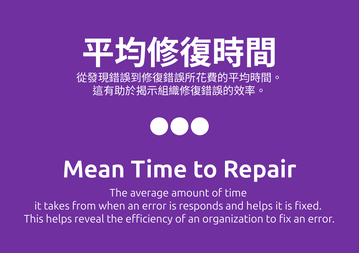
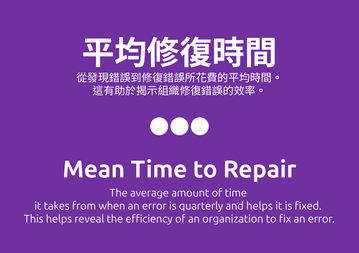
responds: responds -> quarterly (201, 206)
